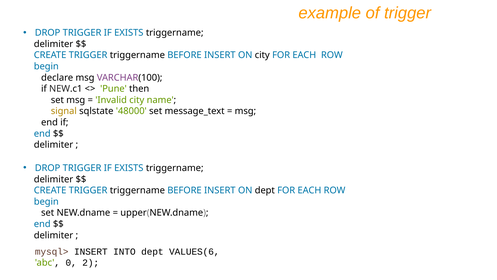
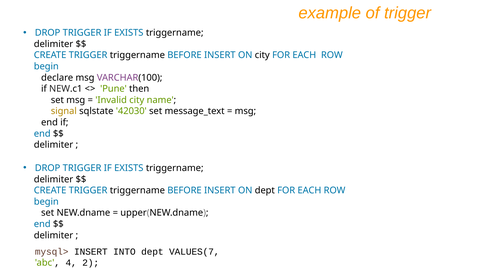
48000: 48000 -> 42030 (131, 111)
VALUES(6: VALUES(6 -> VALUES(7 (194, 251)
0: 0 -> 4 (71, 262)
